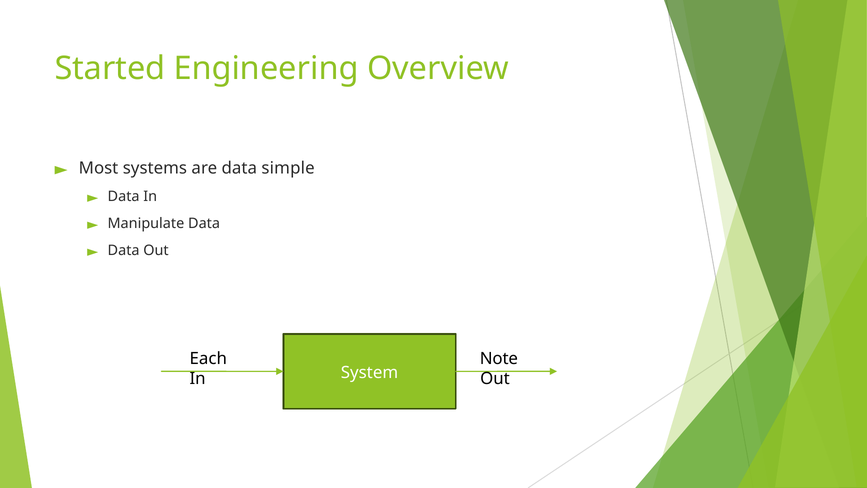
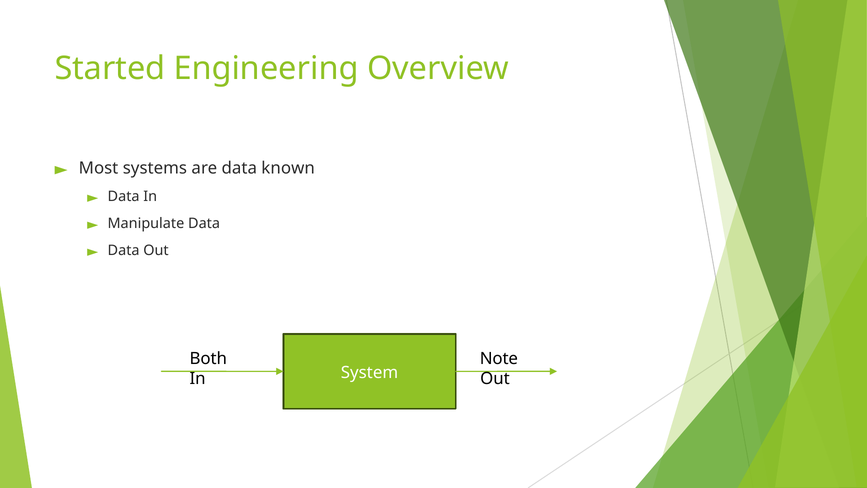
simple: simple -> known (288, 168)
Each: Each -> Both (208, 358)
